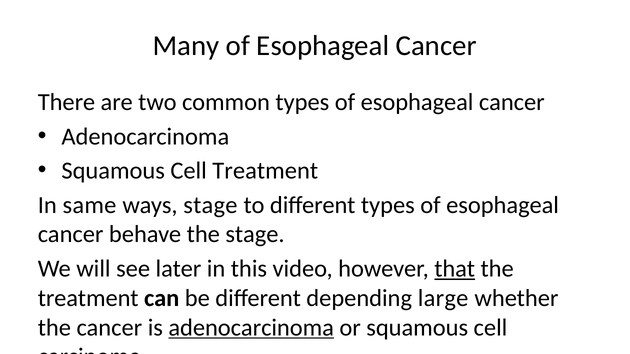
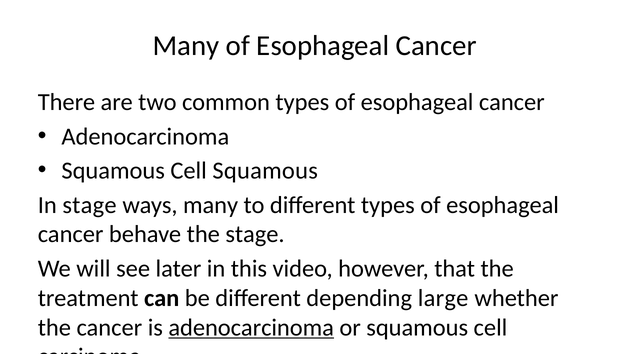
Cell Treatment: Treatment -> Squamous (265, 171)
In same: same -> stage (89, 205)
ways stage: stage -> many (211, 205)
that underline: present -> none (455, 269)
